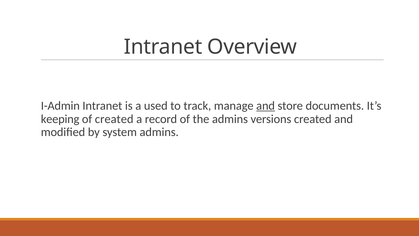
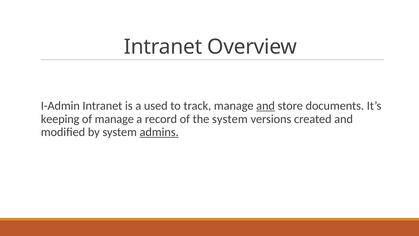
of created: created -> manage (114, 119)
the admins: admins -> system (230, 119)
admins underline: none -> present (159, 132)
